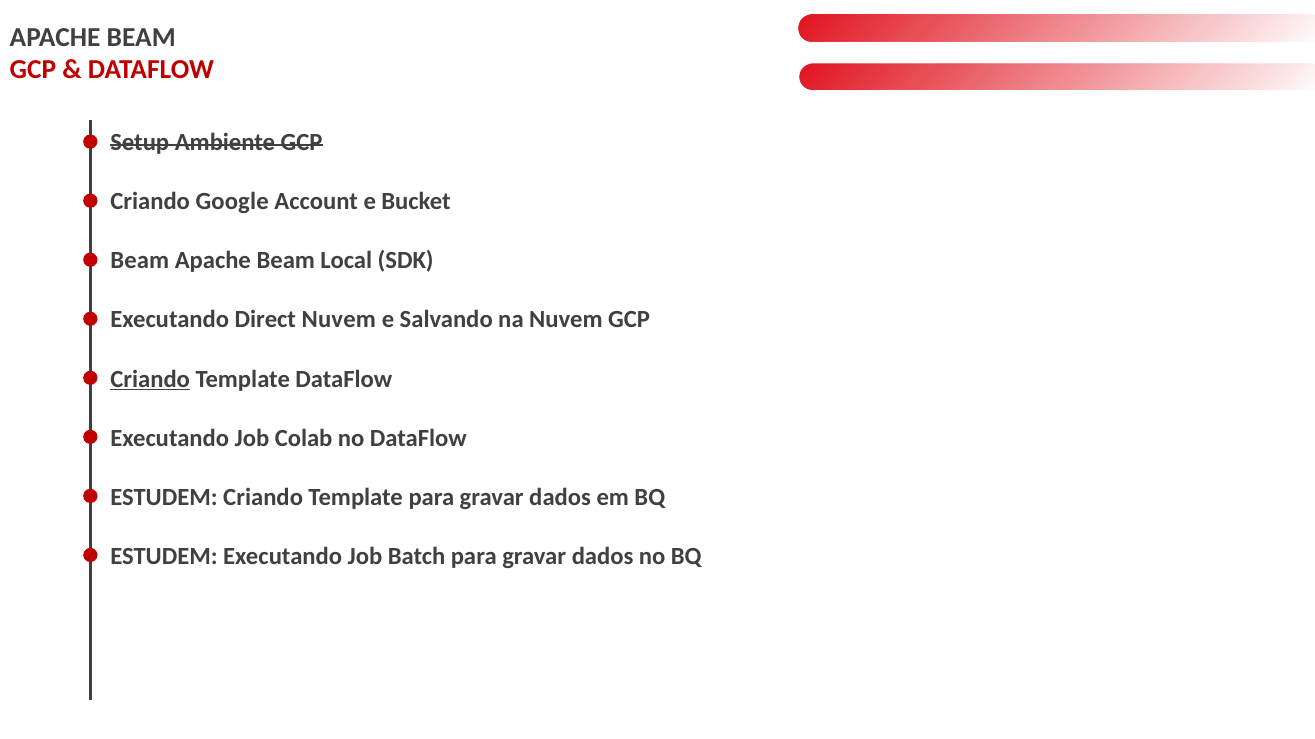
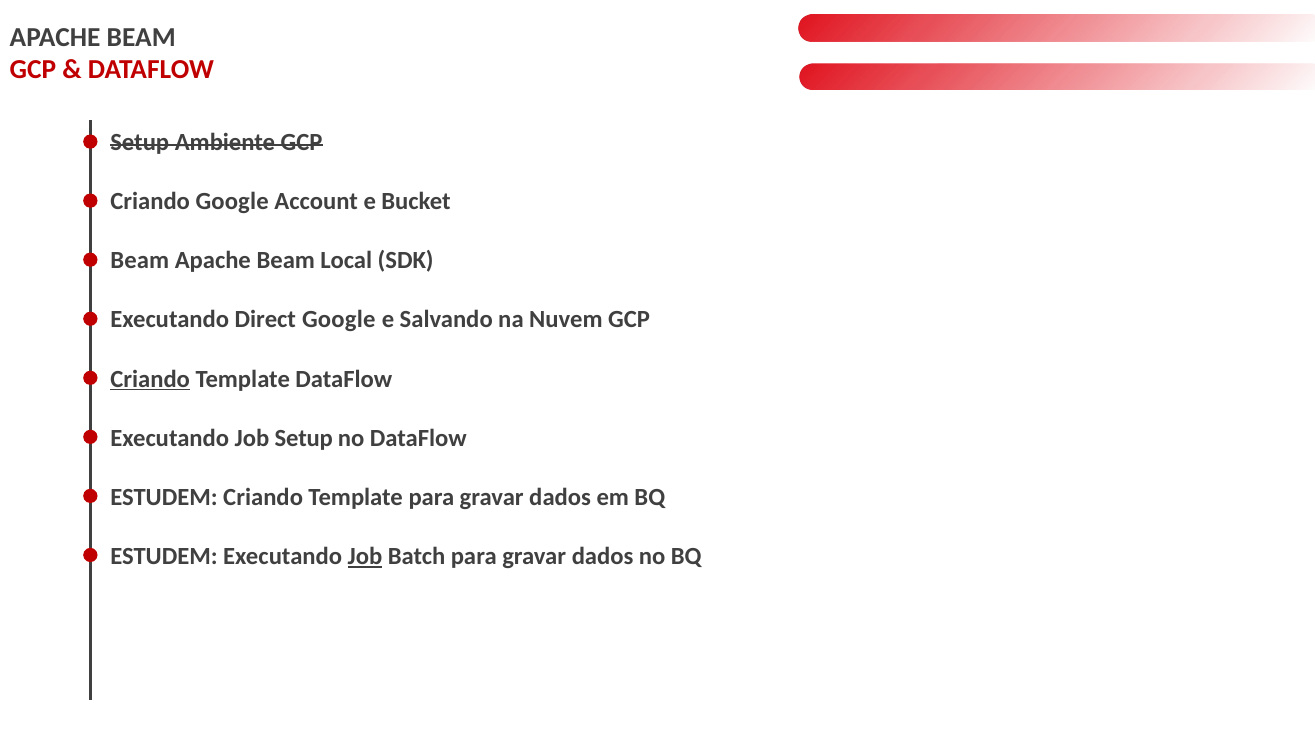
Direct Nuvem: Nuvem -> Google (339, 320)
Job Colab: Colab -> Setup (304, 438)
Job underline: none -> present (365, 557)
